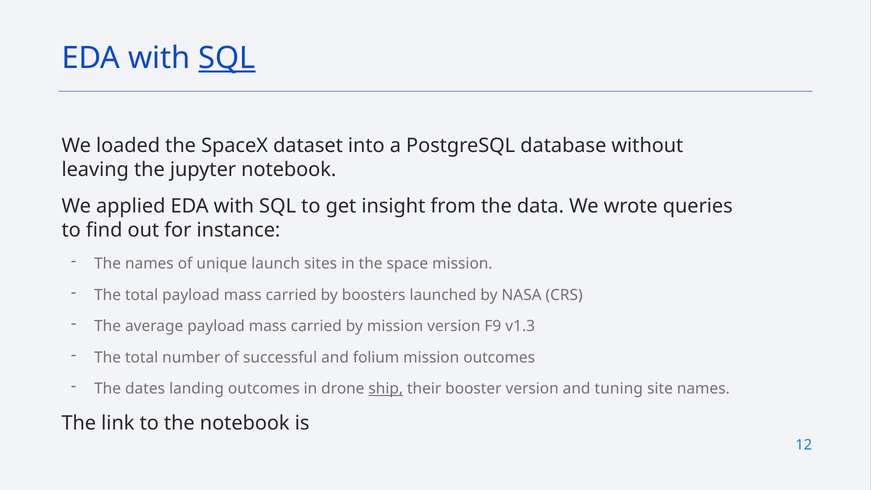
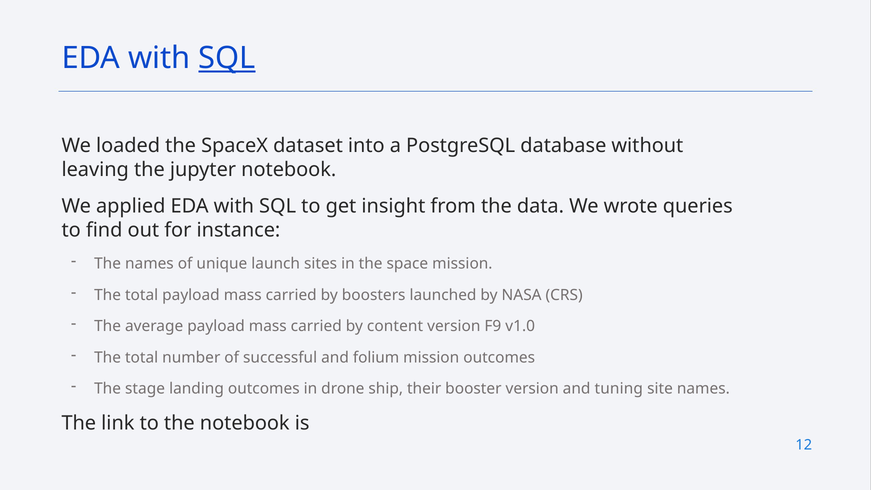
by mission: mission -> content (395, 326)
v1.3: v1.3 -> v1.0 (520, 326)
dates: dates -> stage (145, 389)
ship underline: present -> none (386, 389)
